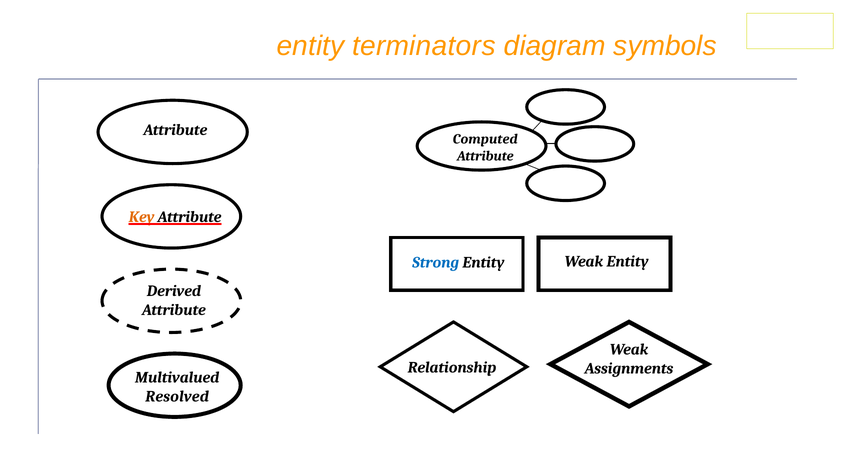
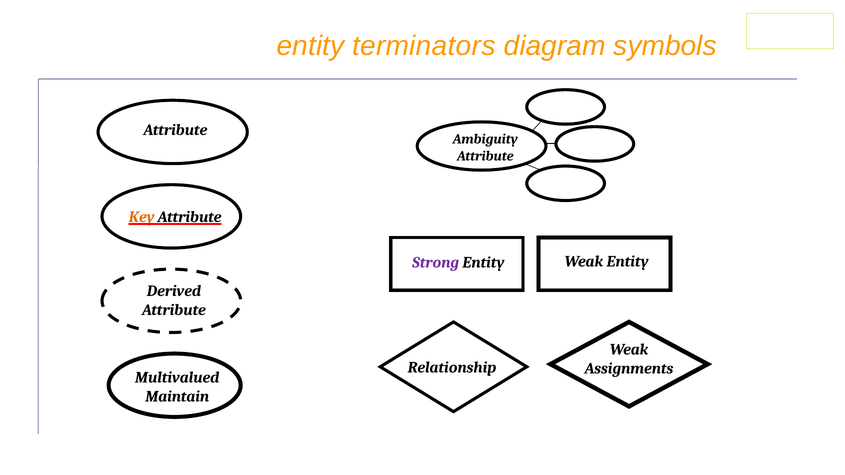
Computed: Computed -> Ambiguity (485, 139)
Strong colour: blue -> purple (436, 263)
Resolved: Resolved -> Maintain (177, 397)
